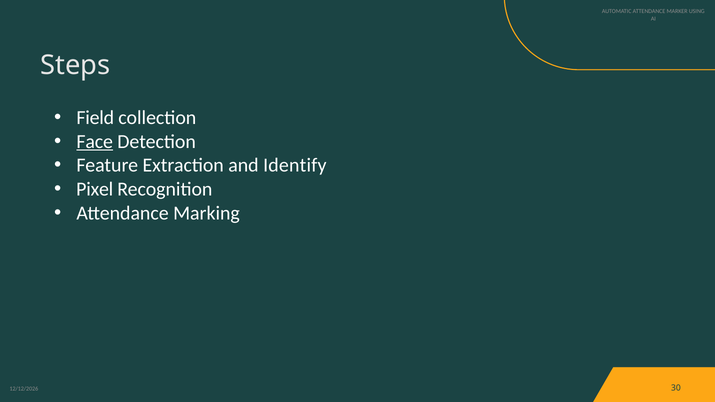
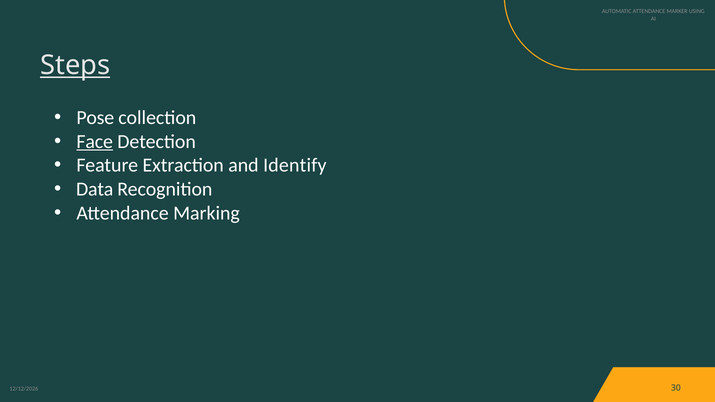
Steps underline: none -> present (75, 66)
Field: Field -> Pose (95, 118)
Pixel: Pixel -> Data (95, 189)
